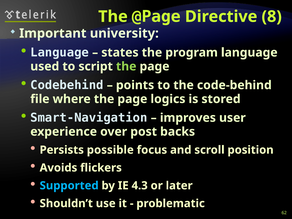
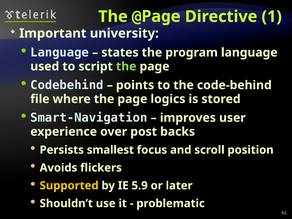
8: 8 -> 1 (272, 17)
possible: possible -> smallest (110, 150)
Supported colour: light blue -> yellow (69, 186)
4.3: 4.3 -> 5.9 (140, 186)
